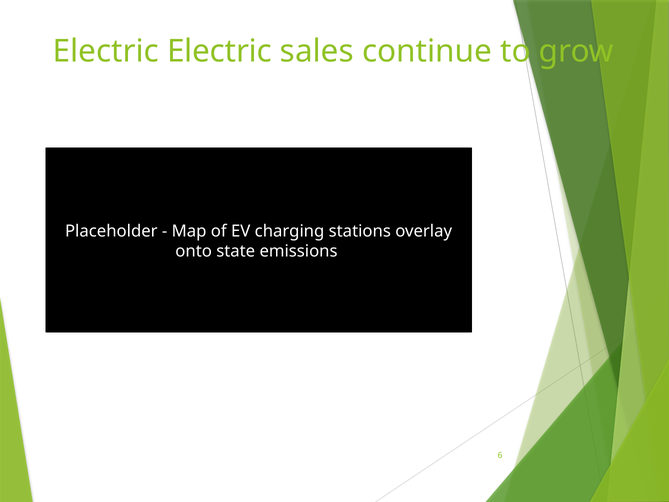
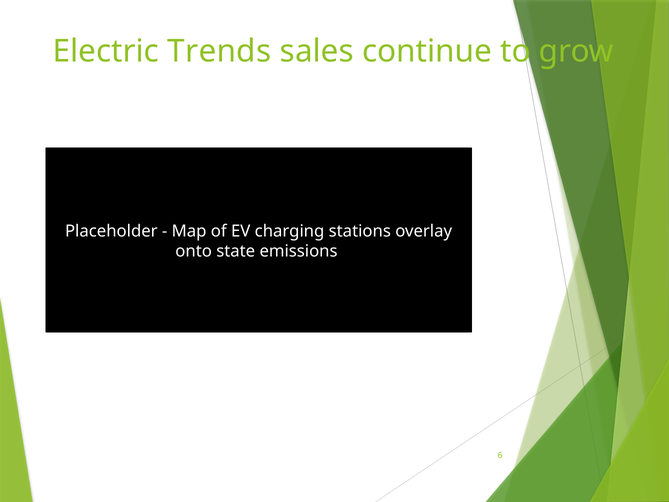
Electric Electric: Electric -> Trends (219, 51)
